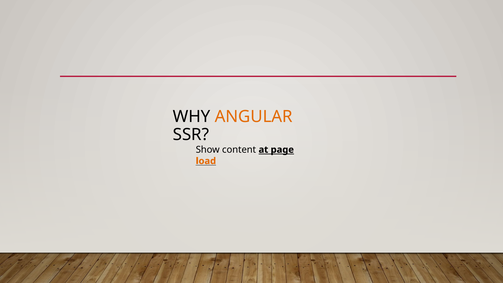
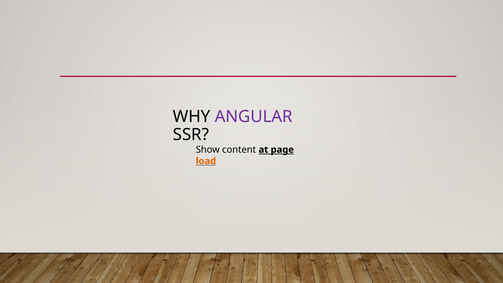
ANGULAR colour: orange -> purple (254, 117)
